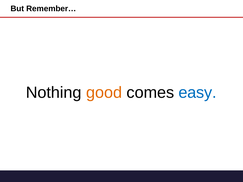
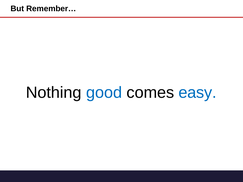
good colour: orange -> blue (104, 93)
